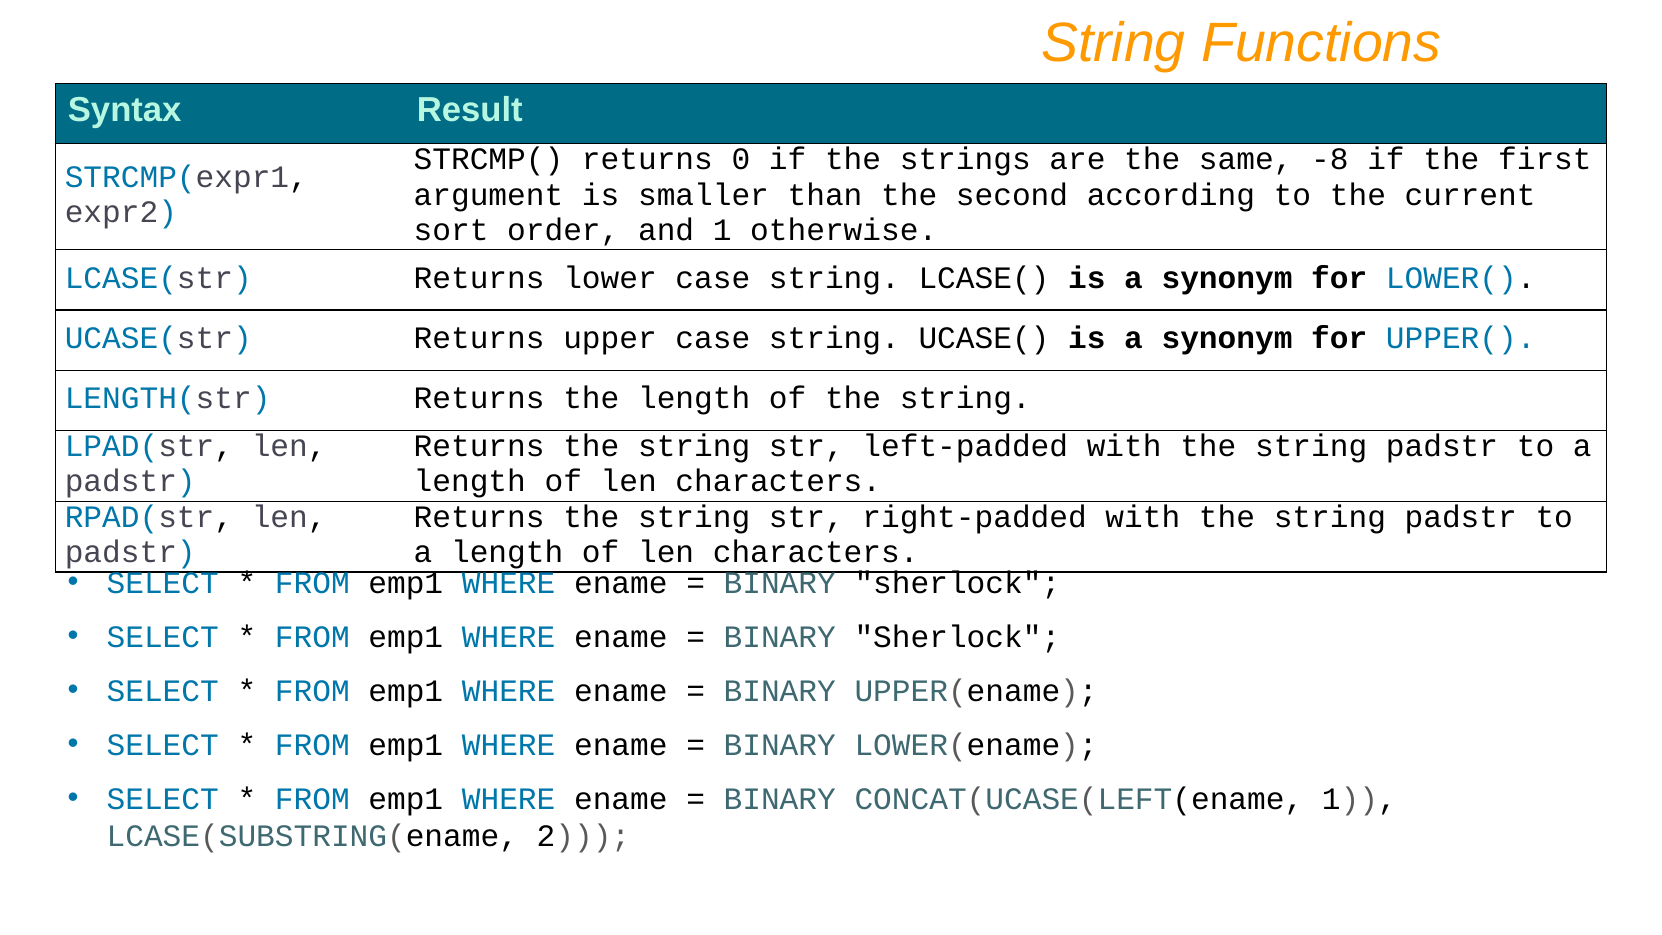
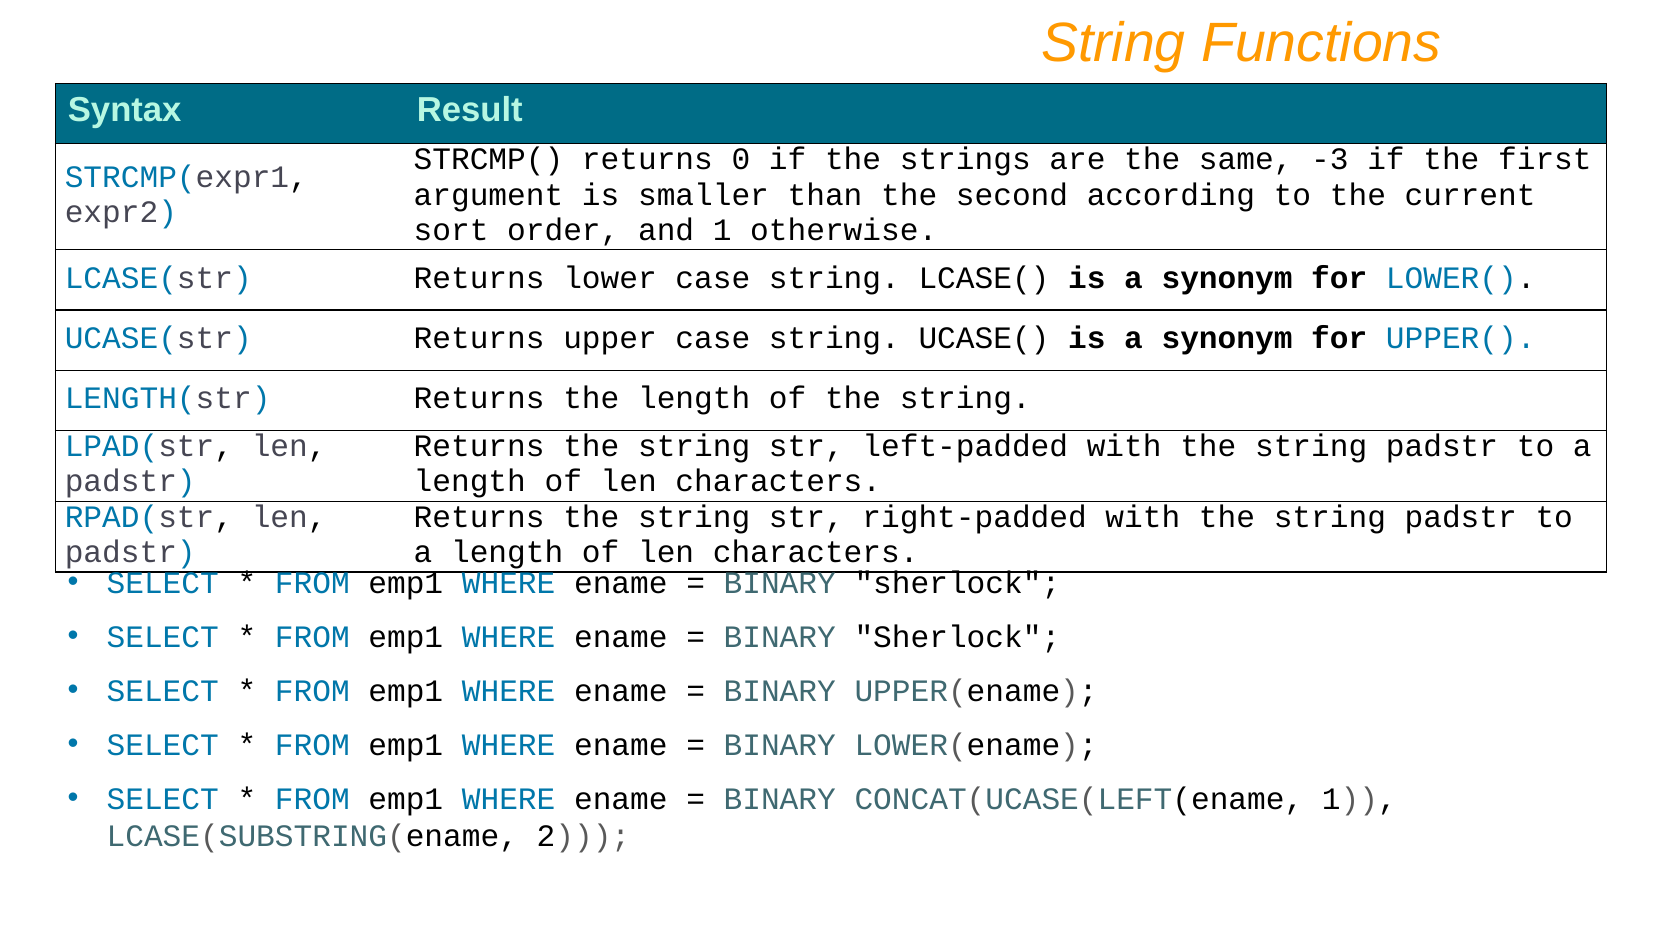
-8: -8 -> -3 (1330, 159)
